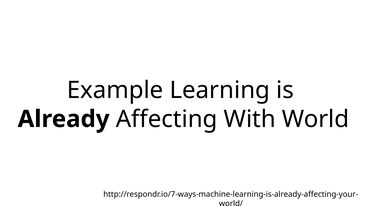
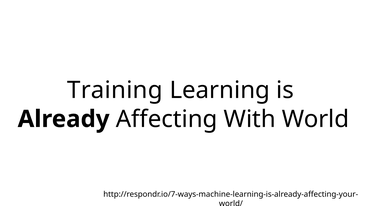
Example: Example -> Training (115, 90)
